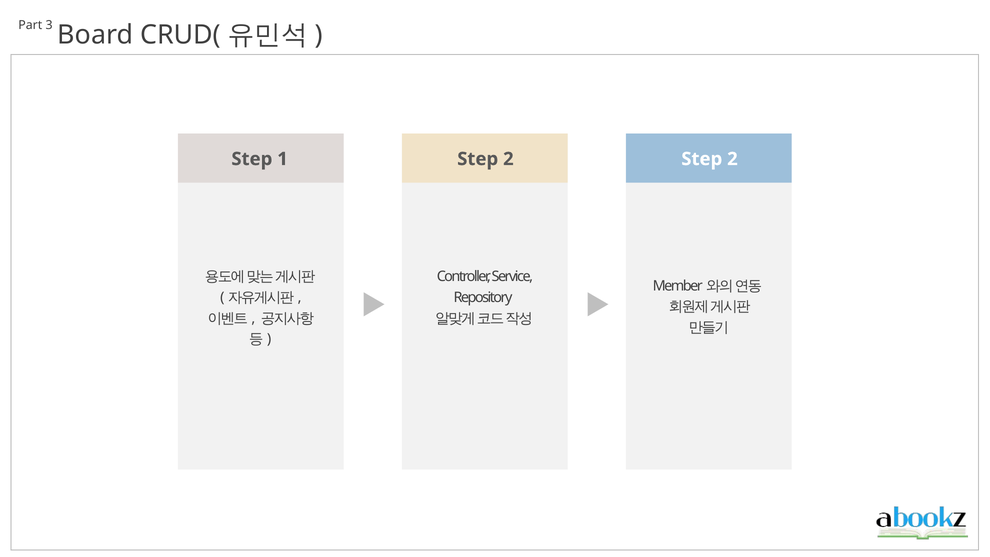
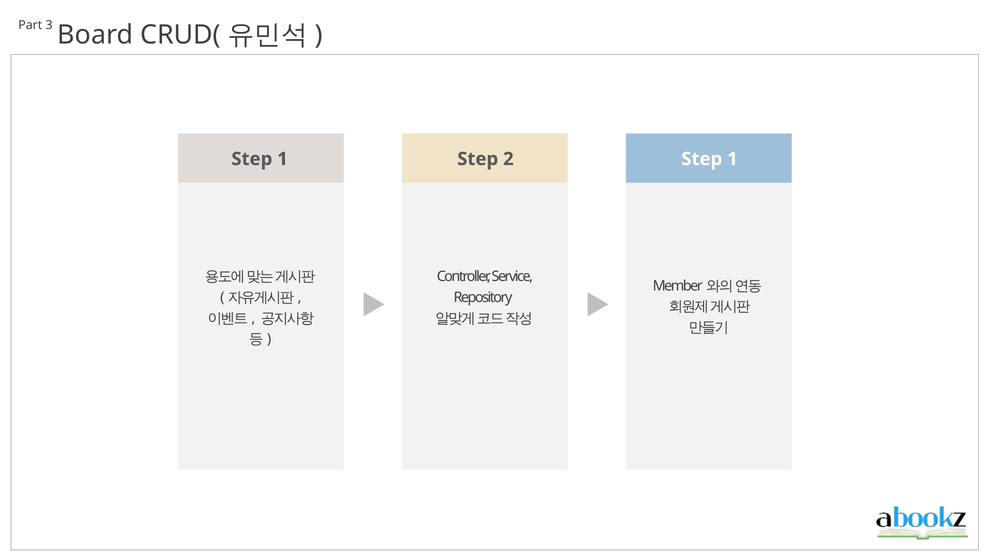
2 Step 2: 2 -> 1 (732, 159)
